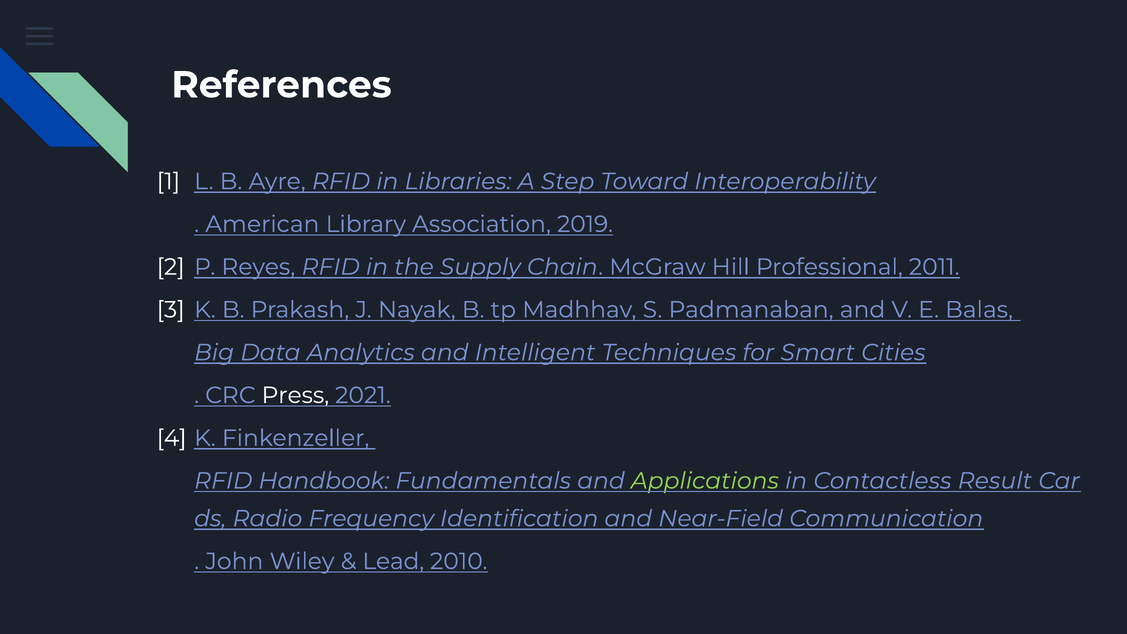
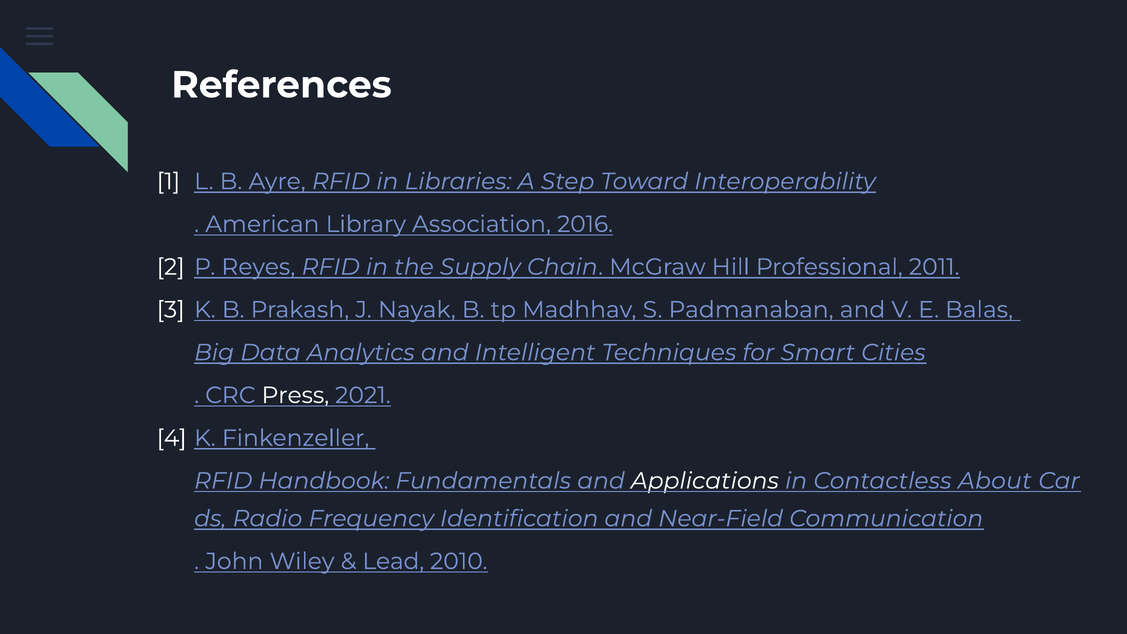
2019: 2019 -> 2016 (585, 224)
Applications colour: light green -> white (705, 481)
Result: Result -> About (995, 481)
